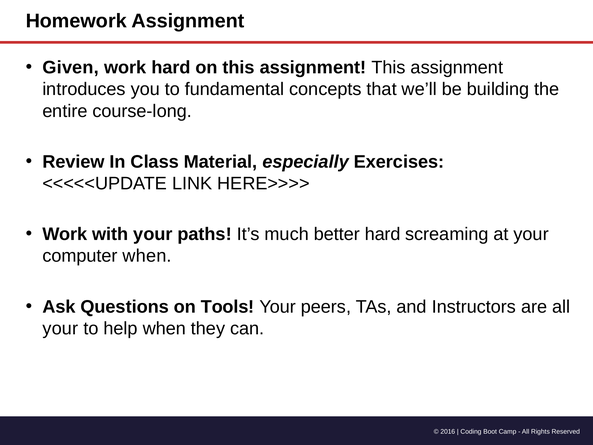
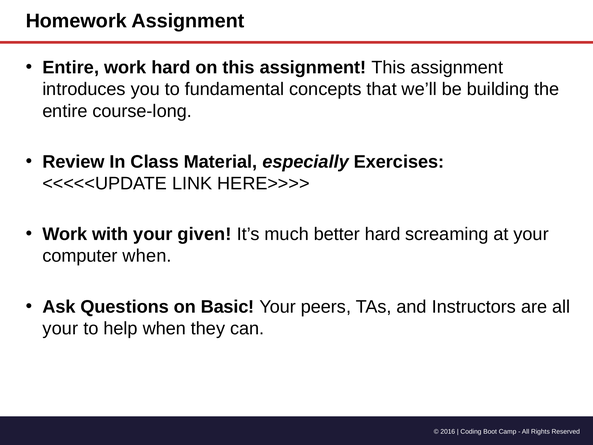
Given: Given -> Entire (71, 67)
paths: paths -> given (205, 234)
Tools: Tools -> Basic (228, 307)
